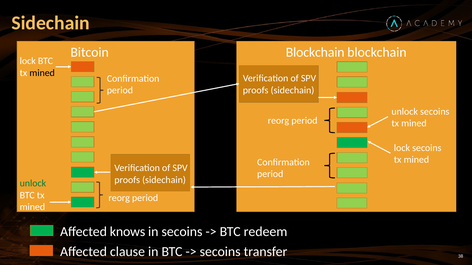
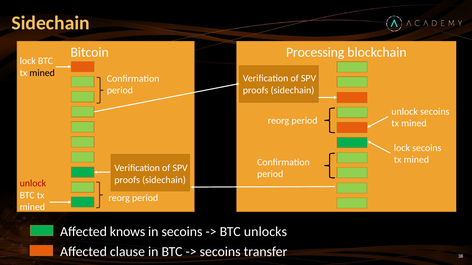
Bitcoin Blockchain: Blockchain -> Processing (315, 52)
unlock colour: green -> red (33, 184)
redeem: redeem -> unlocks (265, 232)
